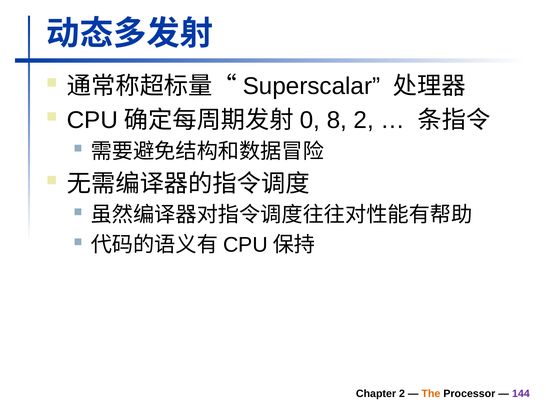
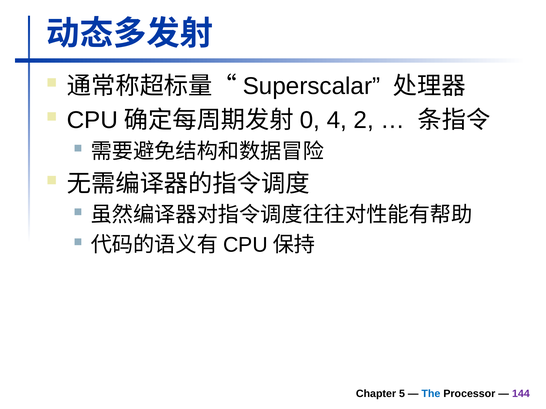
8: 8 -> 4 (337, 120)
Chapter 2: 2 -> 5 (402, 394)
The colour: orange -> blue (431, 394)
